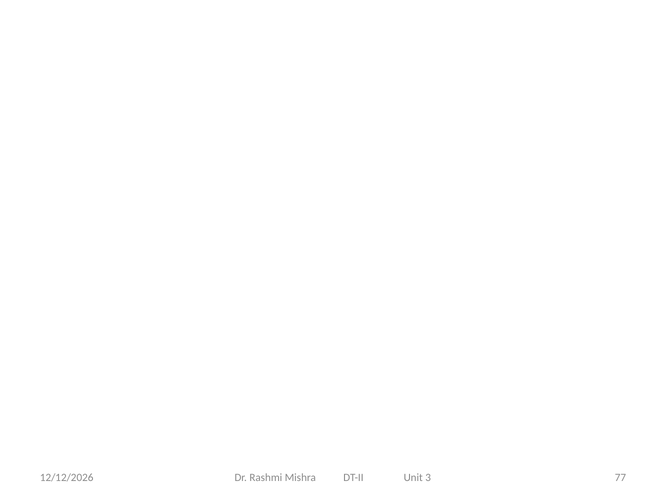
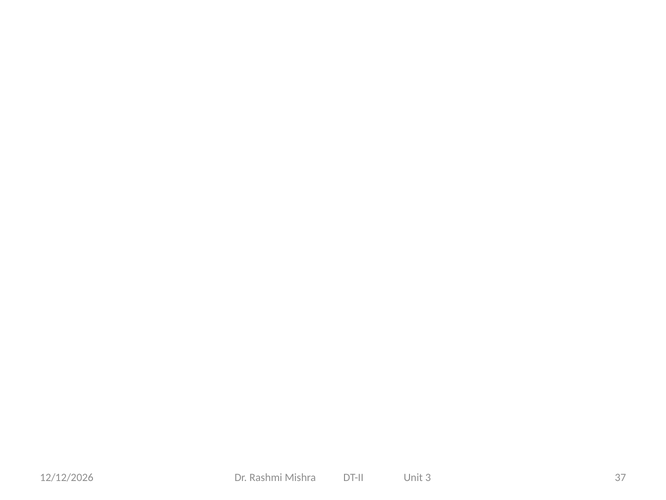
77: 77 -> 37 (620, 477)
